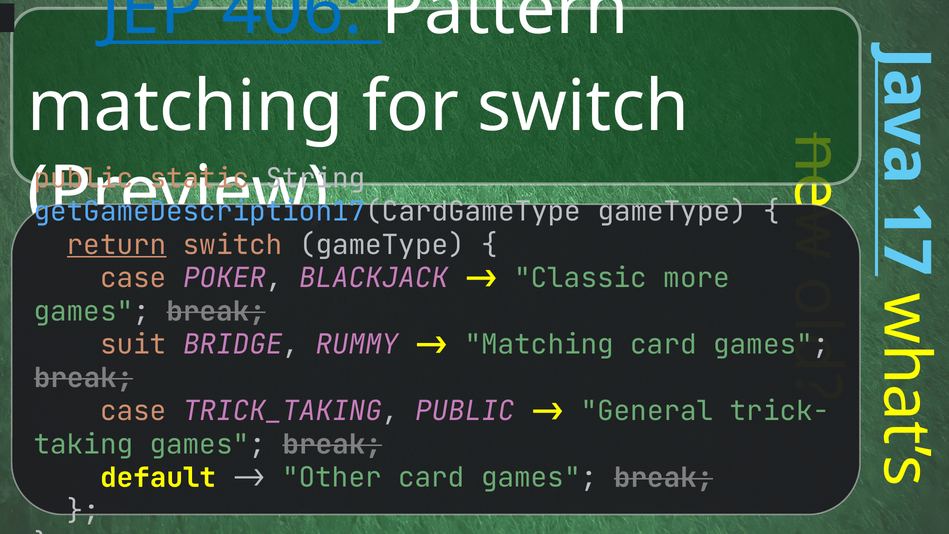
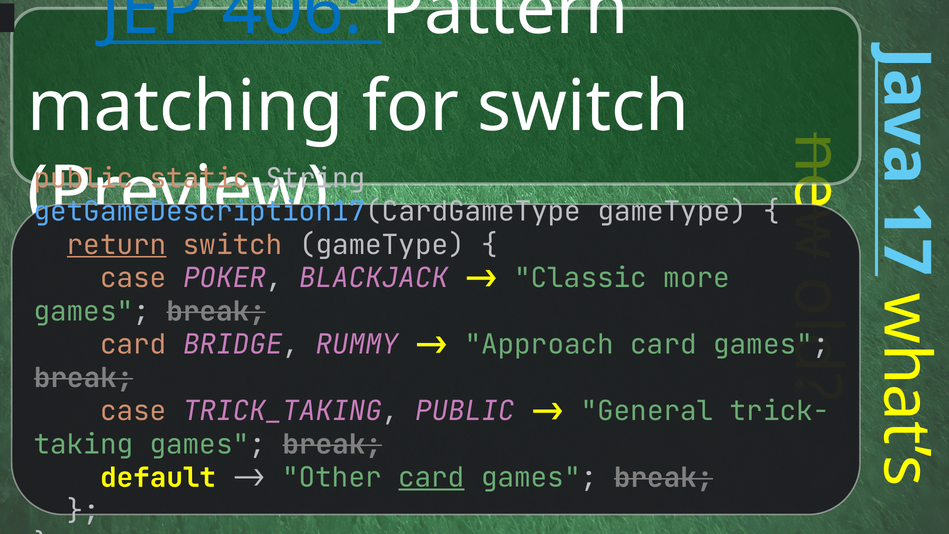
suit: suit -> card (133, 345)
Matching: Matching -> Approach (539, 345)
card underline: none -> present (431, 477)
